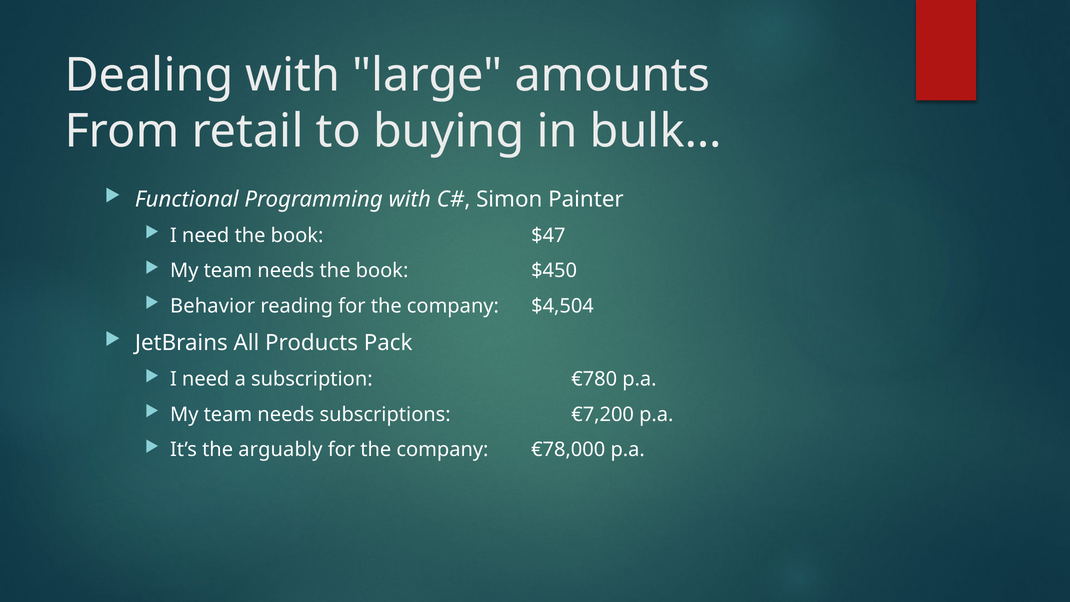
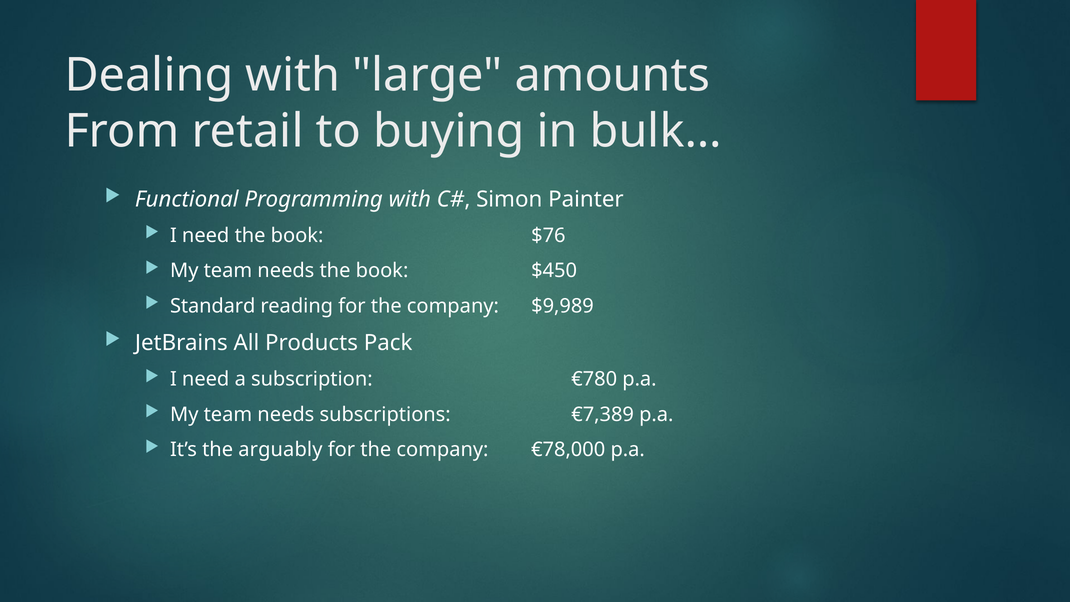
$47: $47 -> $76 (548, 236)
Behavior: Behavior -> Standard (213, 306)
$4,504: $4,504 -> $9,989 (563, 306)
€7,200: €7,200 -> €7,389 (603, 414)
